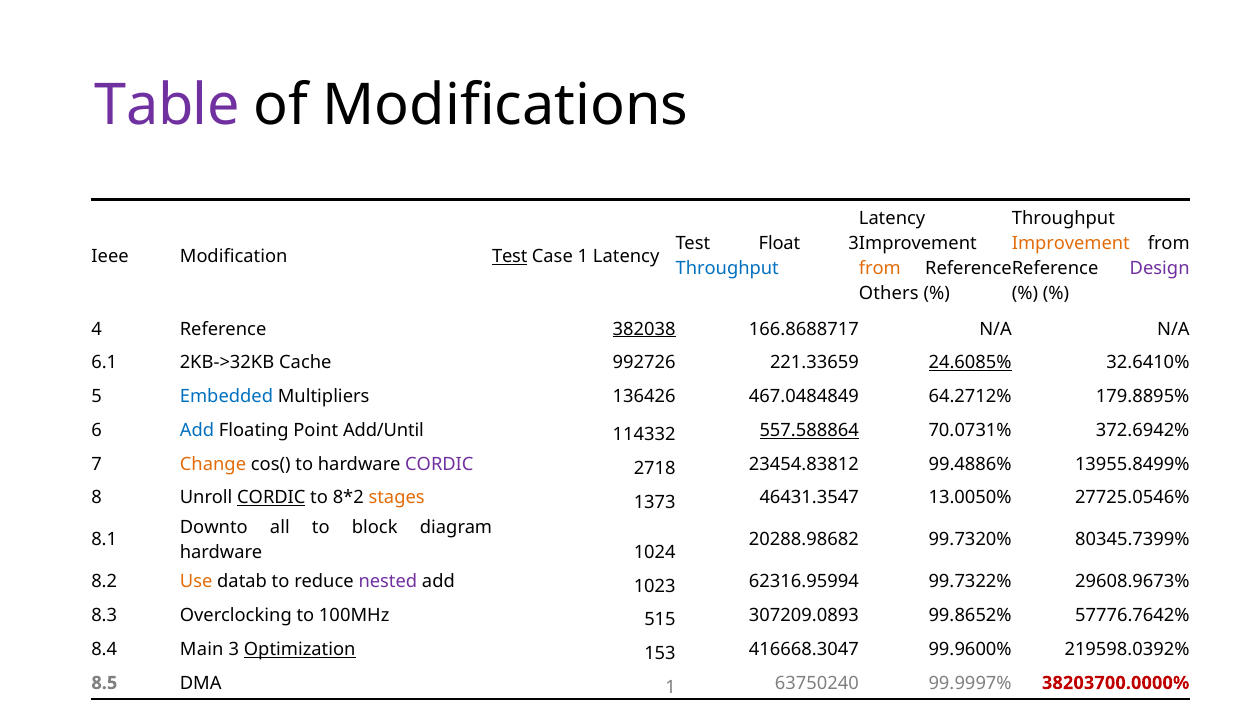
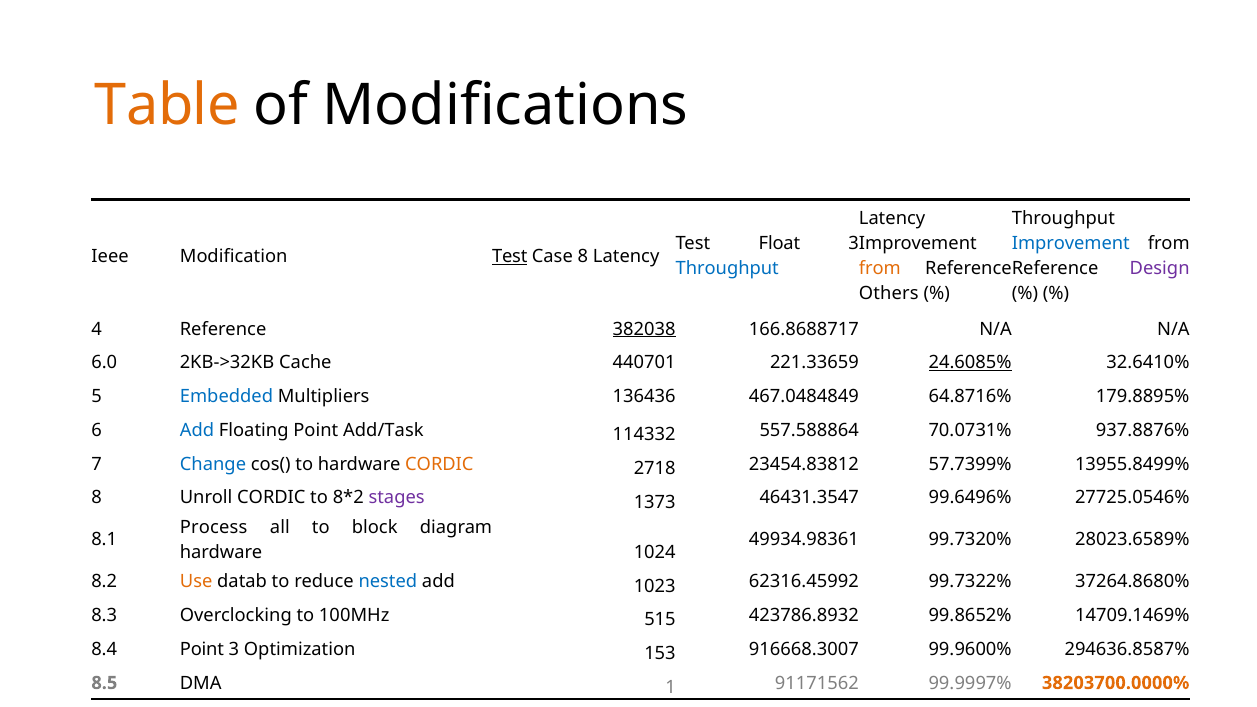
Table colour: purple -> orange (167, 106)
Improvement colour: orange -> blue (1071, 244)
Case 1: 1 -> 8 (583, 256)
6.1: 6.1 -> 6.0 (104, 363)
992726: 992726 -> 440701 (644, 363)
136426: 136426 -> 136436 (644, 397)
64.2712%: 64.2712% -> 64.8716% (970, 397)
Add/Until: Add/Until -> Add/Task (383, 430)
557.588864 underline: present -> none (809, 430)
372.6942%: 372.6942% -> 937.8876% (1143, 430)
Change colour: orange -> blue (213, 464)
CORDIC colour: purple -> orange (439, 464)
99.4886%: 99.4886% -> 57.7399% (970, 464)
CORDIC underline: present -> none (271, 498)
stages colour: orange -> purple (397, 498)
13.0050%: 13.0050% -> 99.6496% (970, 498)
Downto: Downto -> Process (214, 527)
20288.98682: 20288.98682 -> 49934.98361 (804, 540)
80345.7399%: 80345.7399% -> 28023.6589% (1132, 540)
nested colour: purple -> blue (388, 582)
62316.95994: 62316.95994 -> 62316.45992 (804, 582)
29608.9673%: 29608.9673% -> 37264.8680% (1132, 582)
307209.0893: 307209.0893 -> 423786.8932 (804, 615)
57776.7642%: 57776.7642% -> 14709.1469% (1132, 615)
8.4 Main: Main -> Point (202, 649)
Optimization underline: present -> none (300, 649)
416668.3047: 416668.3047 -> 916668.3007 (804, 649)
219598.0392%: 219598.0392% -> 294636.8587% (1127, 649)
63750240: 63750240 -> 91171562 (817, 683)
38203700.0000% colour: red -> orange (1116, 683)
